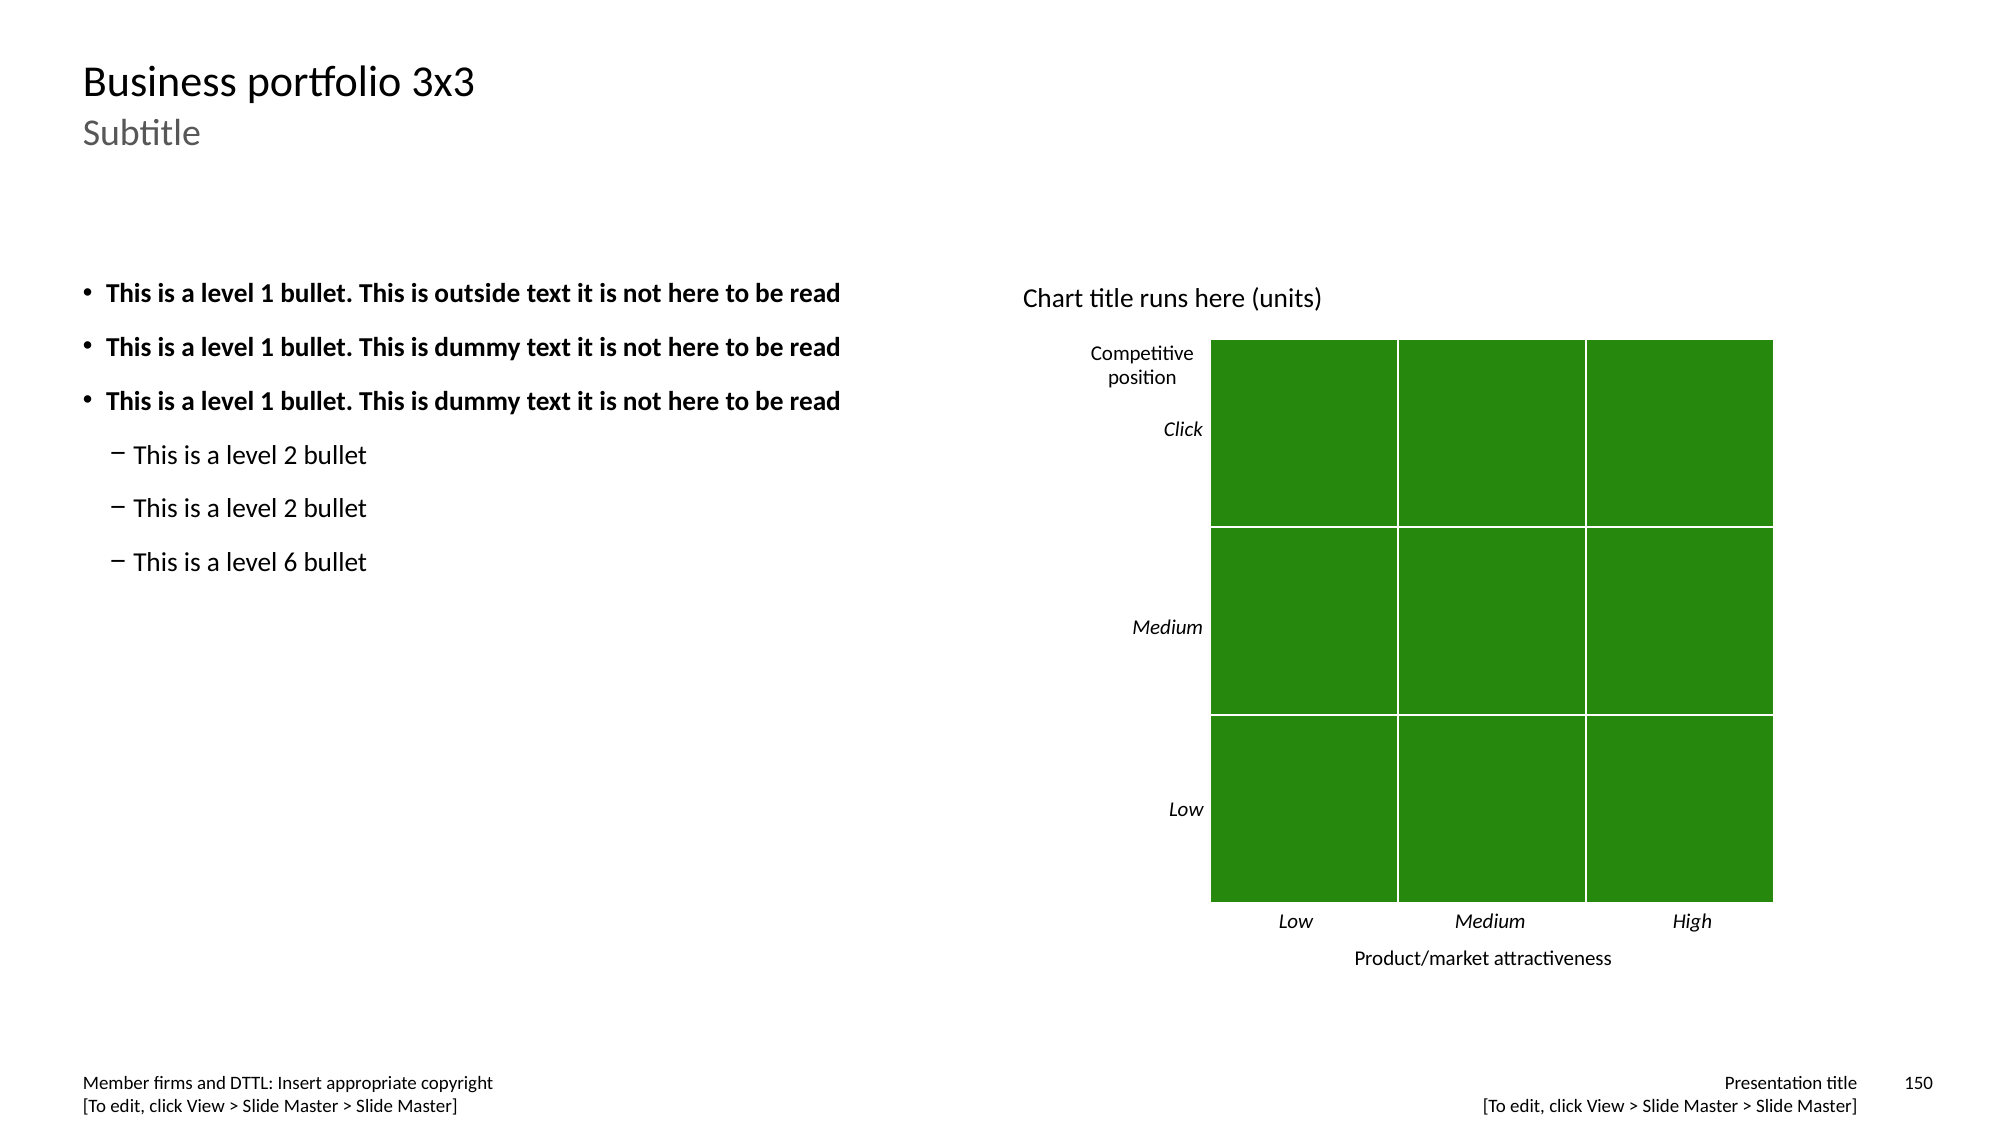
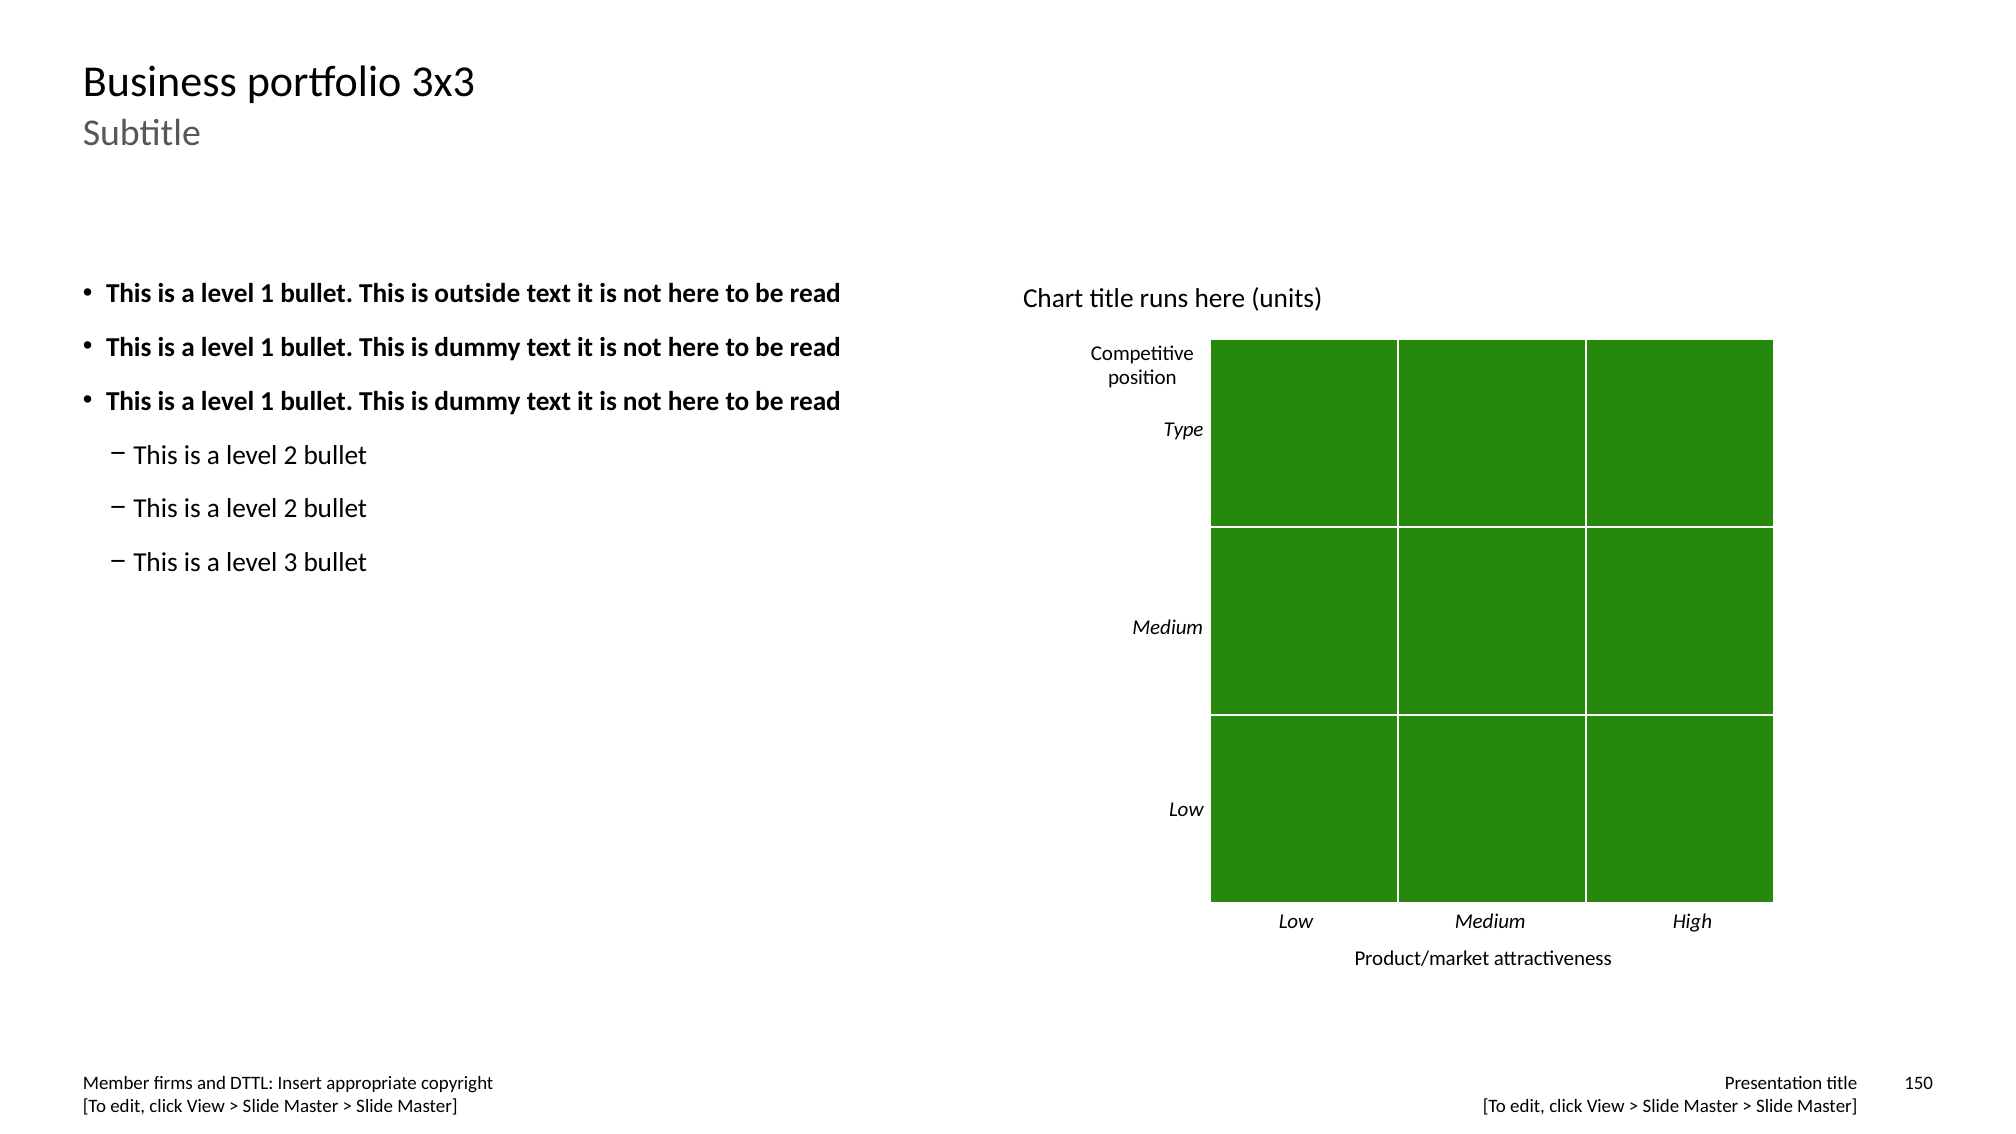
Click: Click -> Type (1184, 429)
6: 6 -> 3 (291, 563)
